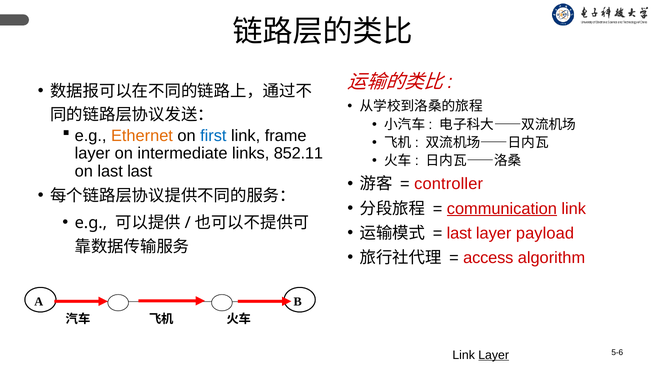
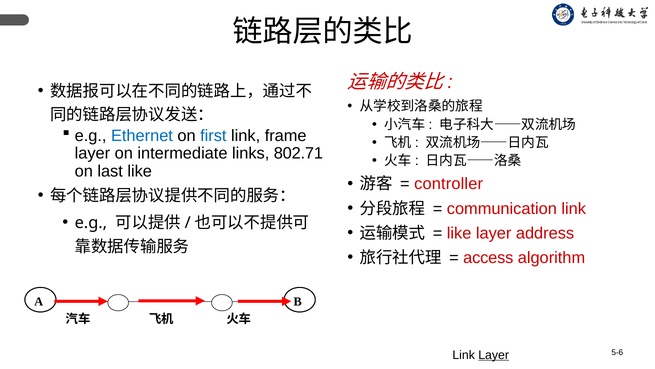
Ethernet colour: orange -> blue (142, 136)
852.11: 852.11 -> 802.71 (298, 153)
last last: last -> like (140, 171)
communication underline: present -> none (502, 208)
last: last -> like (459, 233)
payload: payload -> address (545, 233)
